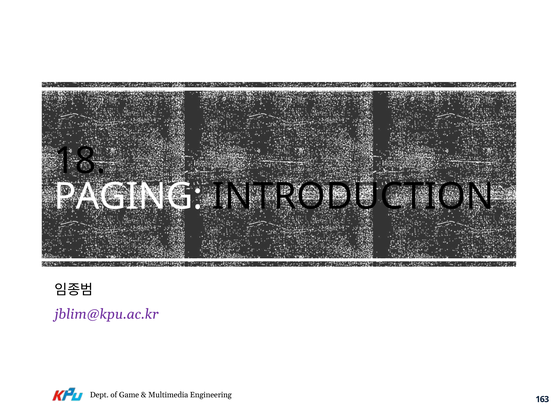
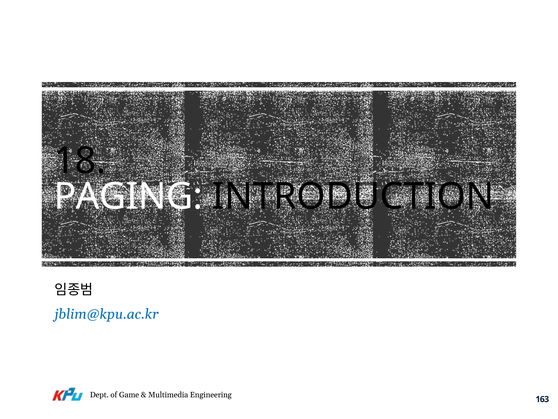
jblim@kpu.ac.kr colour: purple -> blue (107, 314)
